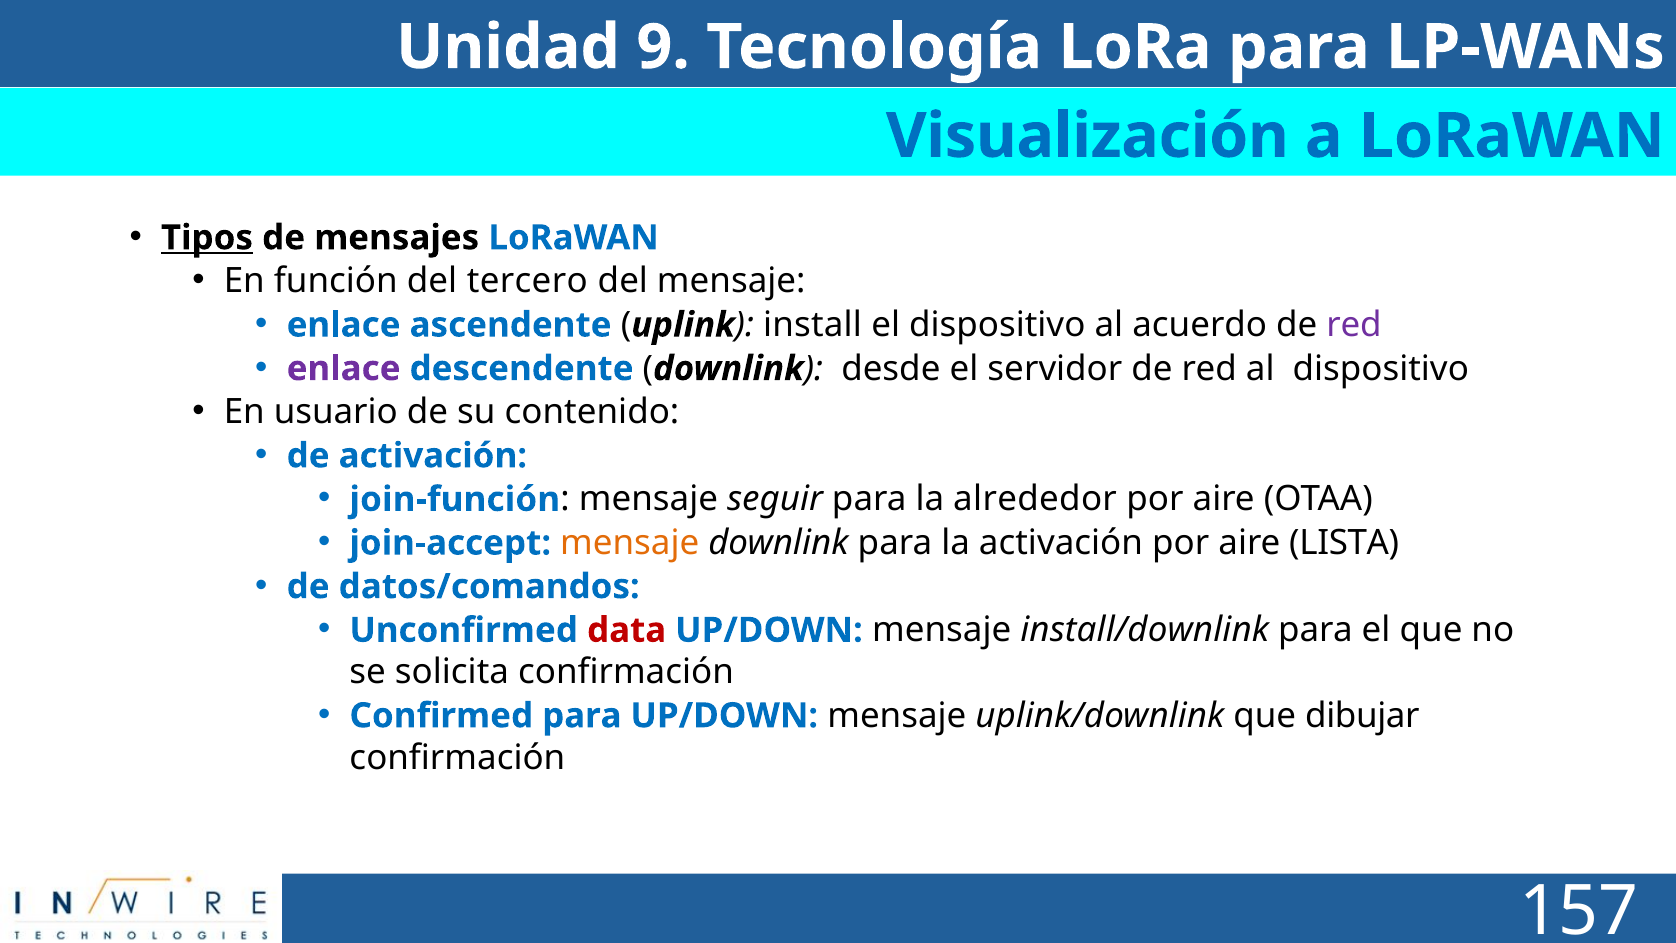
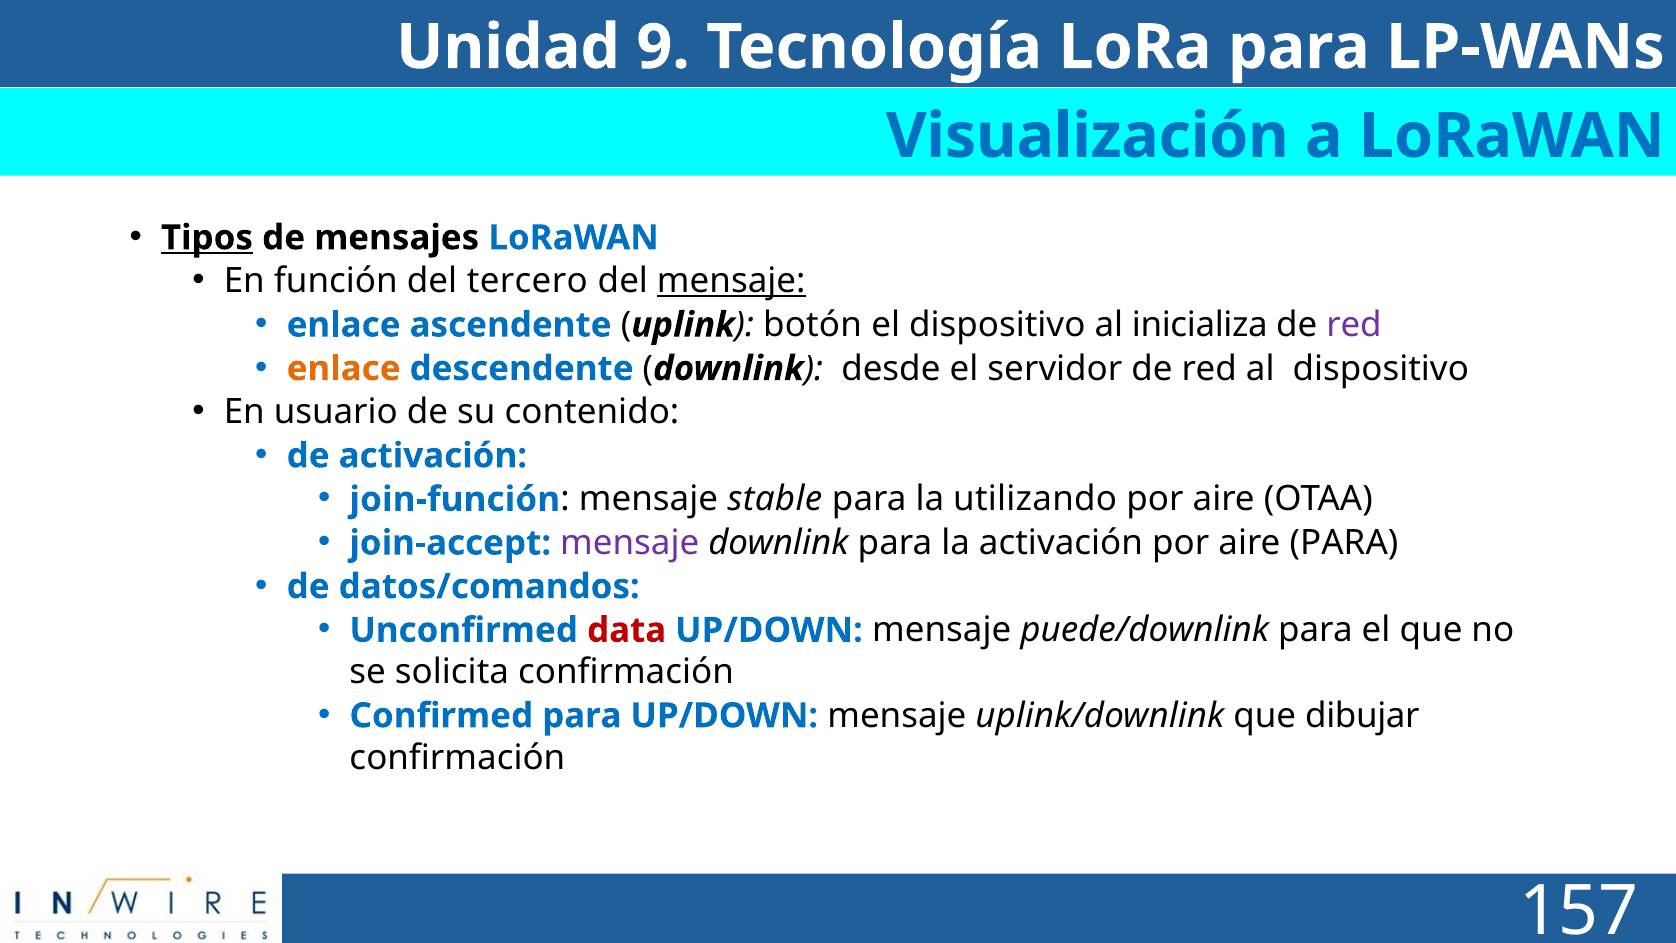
mensaje underline: none -> present (731, 281)
install: install -> botón (812, 325)
acuerdo: acuerdo -> inicializa (1200, 325)
enlace colour: purple -> orange (344, 368)
seguir: seguir -> stable (775, 499)
alrededor: alrededor -> utilizando (1035, 499)
mensaje colour: orange -> purple (630, 543)
aire LISTA: LISTA -> PARA (1344, 543)
install/downlink: install/downlink -> puede/downlink (1145, 630)
